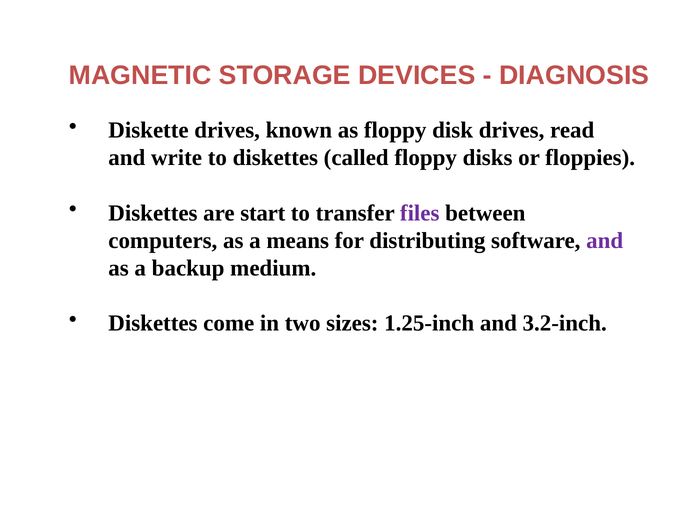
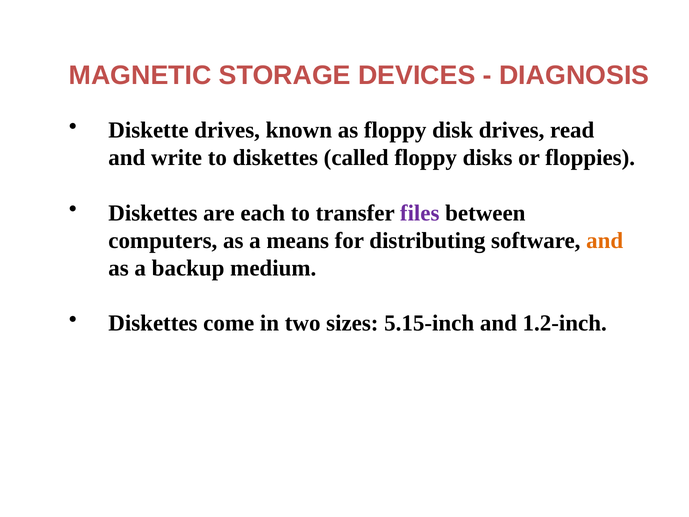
start: start -> each (263, 213)
and colour: purple -> orange (605, 240)
1.25-inch: 1.25-inch -> 5.15-inch (429, 323)
3.2-inch: 3.2-inch -> 1.2-inch (565, 323)
